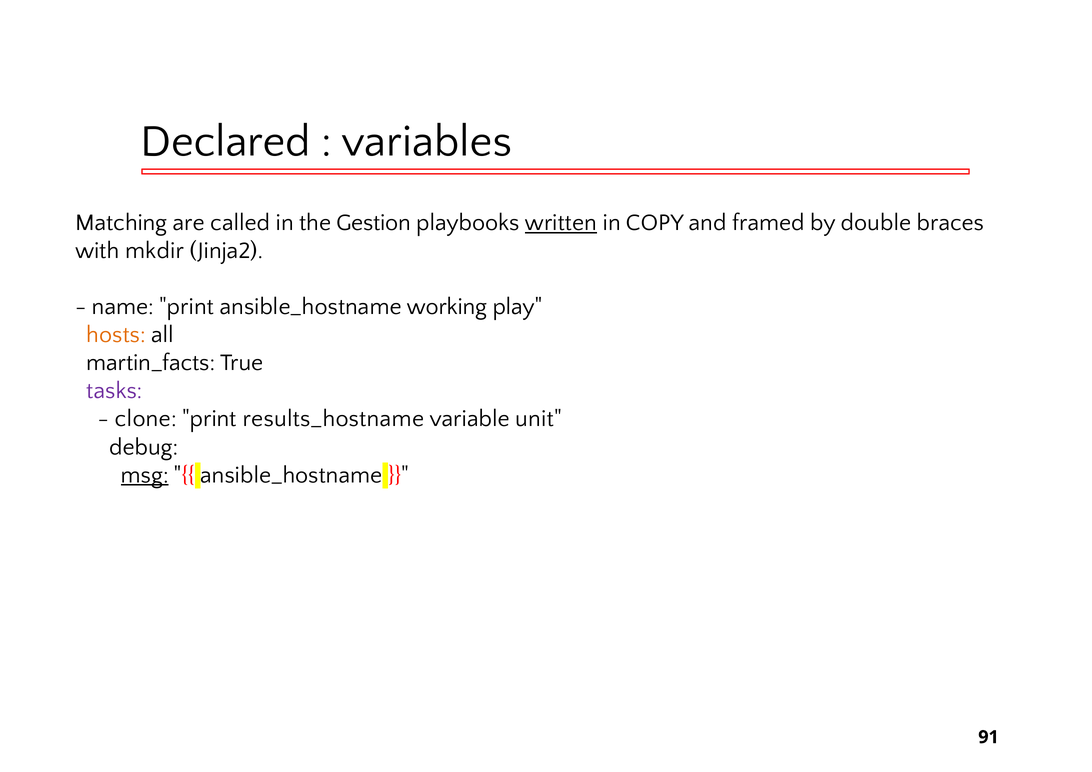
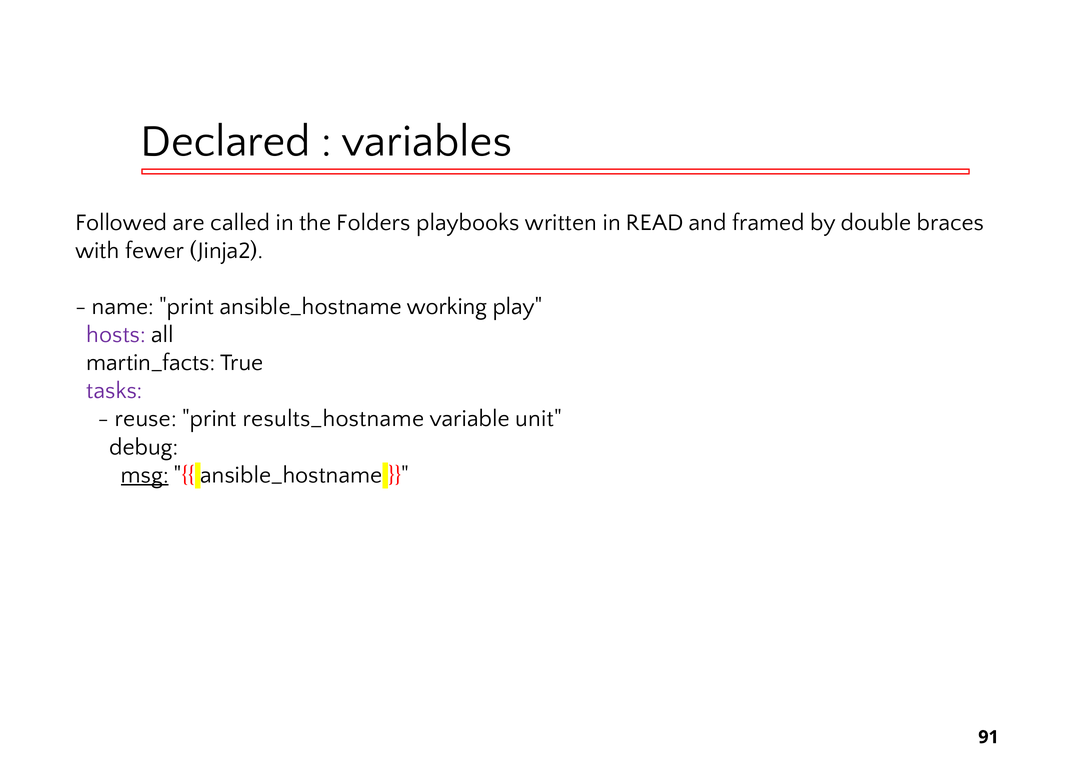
Matching: Matching -> Followed (121, 223)
Gestion: Gestion -> Folders (373, 223)
written underline: present -> none (561, 223)
COPY: COPY -> READ (655, 223)
mkdir: mkdir -> fewer (155, 251)
hosts colour: orange -> purple (116, 335)
clone: clone -> reuse (146, 419)
